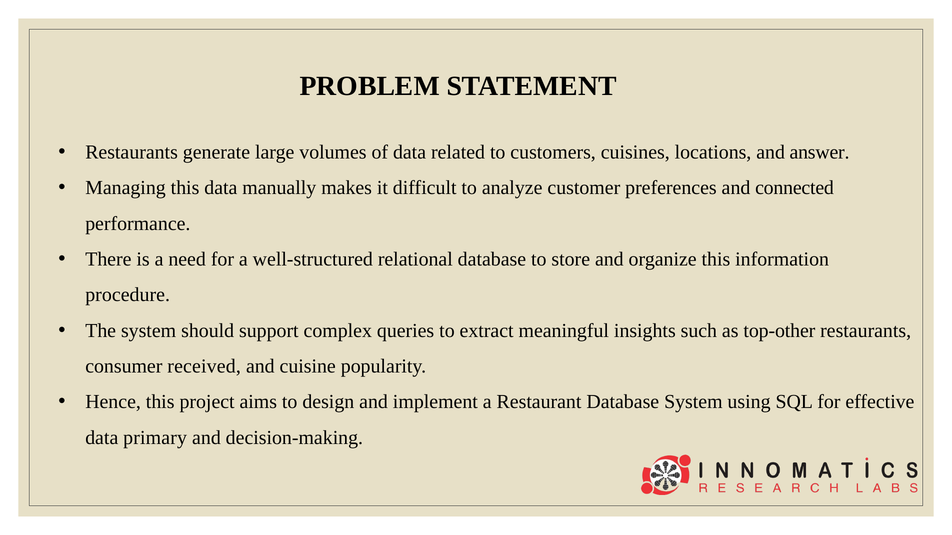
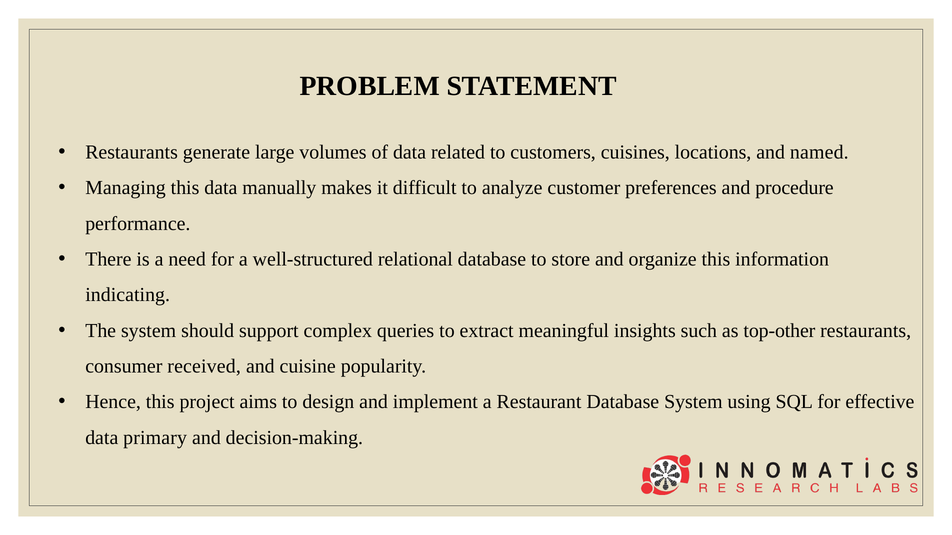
answer: answer -> named (819, 152)
connected: connected -> procedure (794, 188)
procedure: procedure -> indicating (128, 295)
